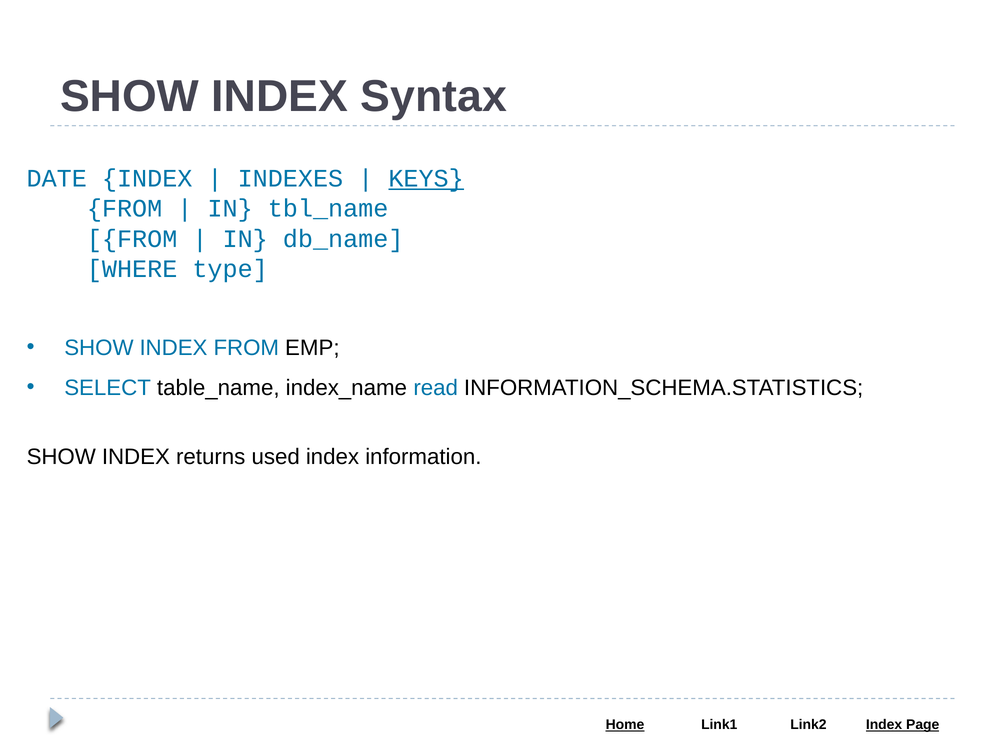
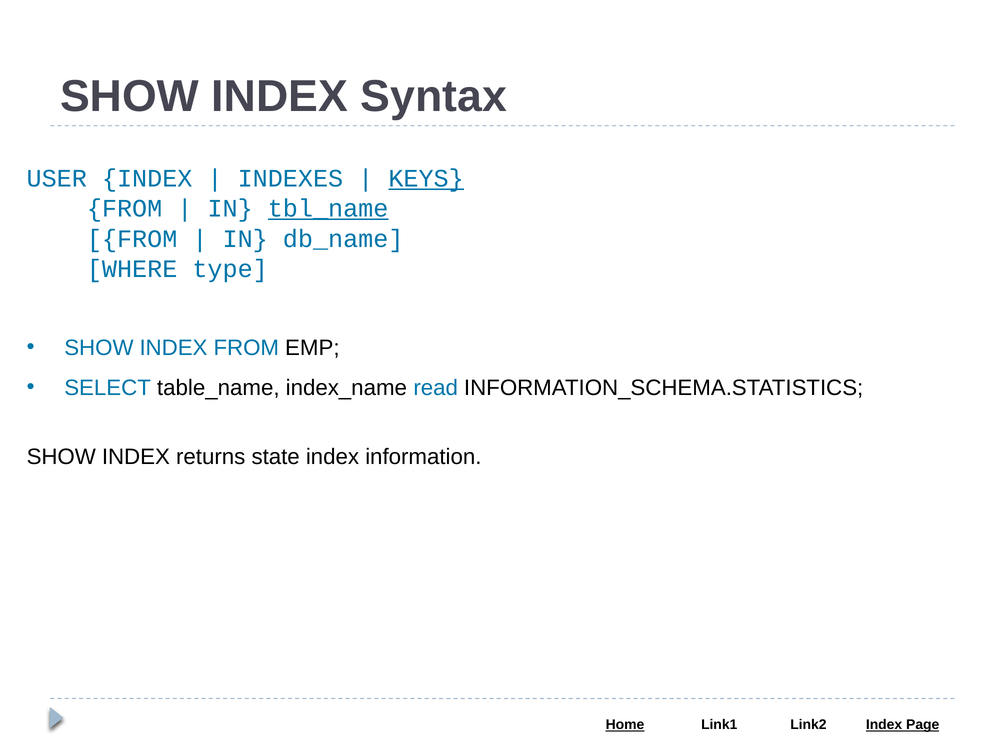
DATE: DATE -> USER (57, 178)
tbl_name underline: none -> present (328, 209)
used: used -> state (276, 457)
